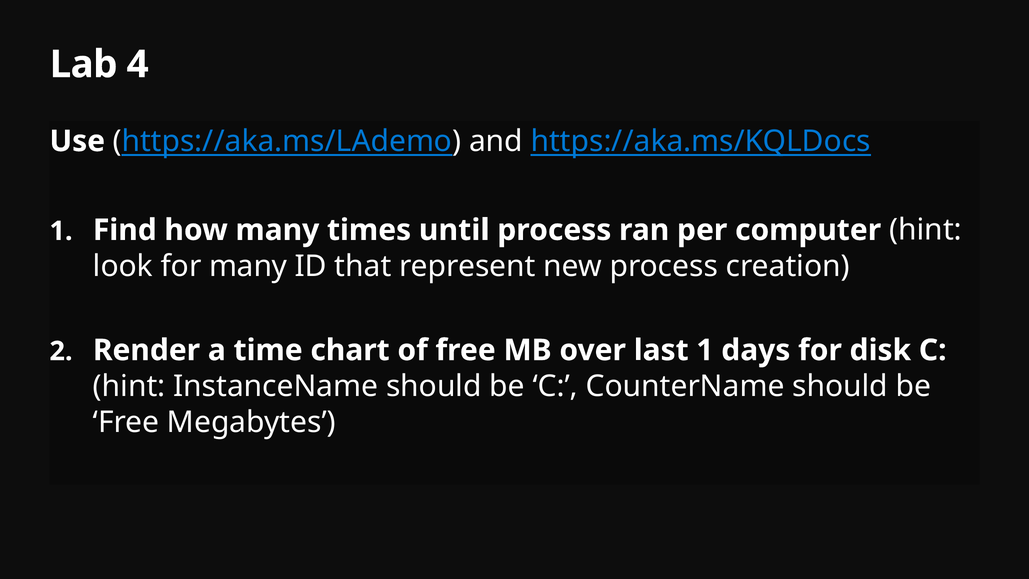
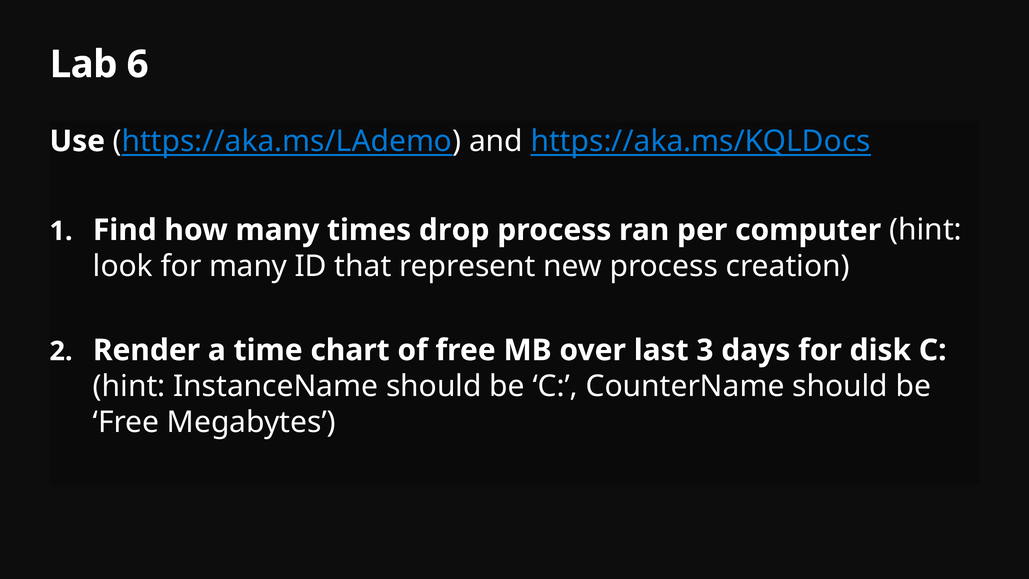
4: 4 -> 6 (138, 64)
until: until -> drop (454, 230)
last 1: 1 -> 3 (705, 350)
